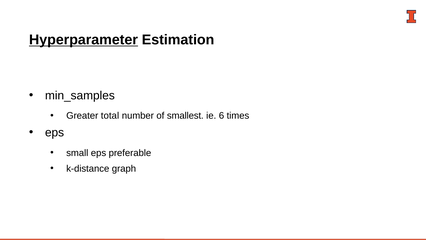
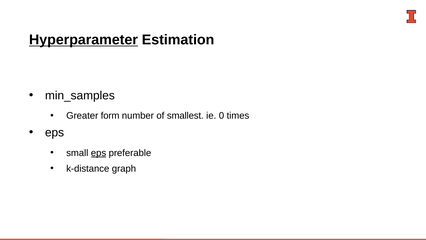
total: total -> form (110, 116)
6: 6 -> 0 (221, 116)
eps underline: none -> present (99, 153)
